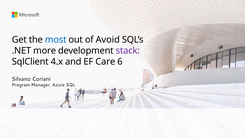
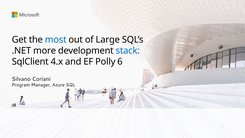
Avoid: Avoid -> Large (108, 40)
stack colour: purple -> blue (128, 51)
Care: Care -> Polly (105, 62)
